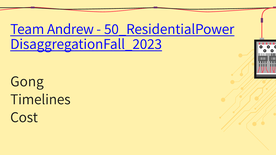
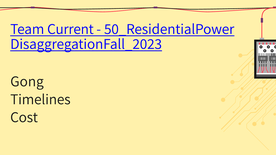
Andrew: Andrew -> Current (70, 29)
